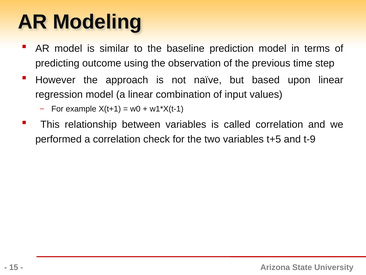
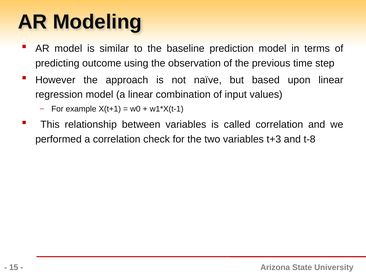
t+5: t+5 -> t+3 (274, 139)
t-9: t-9 -> t-8 (310, 139)
